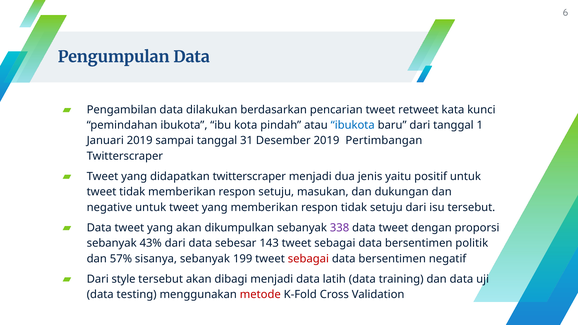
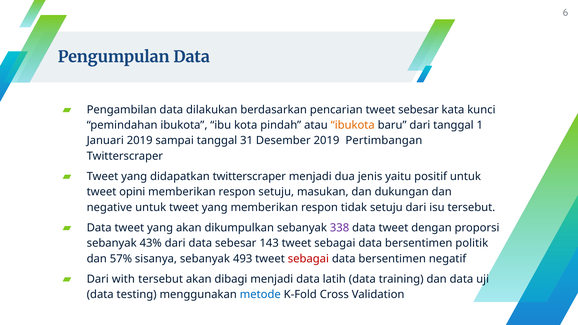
tweet retweet: retweet -> sebesar (419, 110)
ibukota colour: blue -> orange (353, 125)
tweet tidak: tidak -> opini (132, 192)
199: 199 -> 493 (243, 259)
style: style -> with (123, 279)
metode colour: red -> blue (260, 295)
